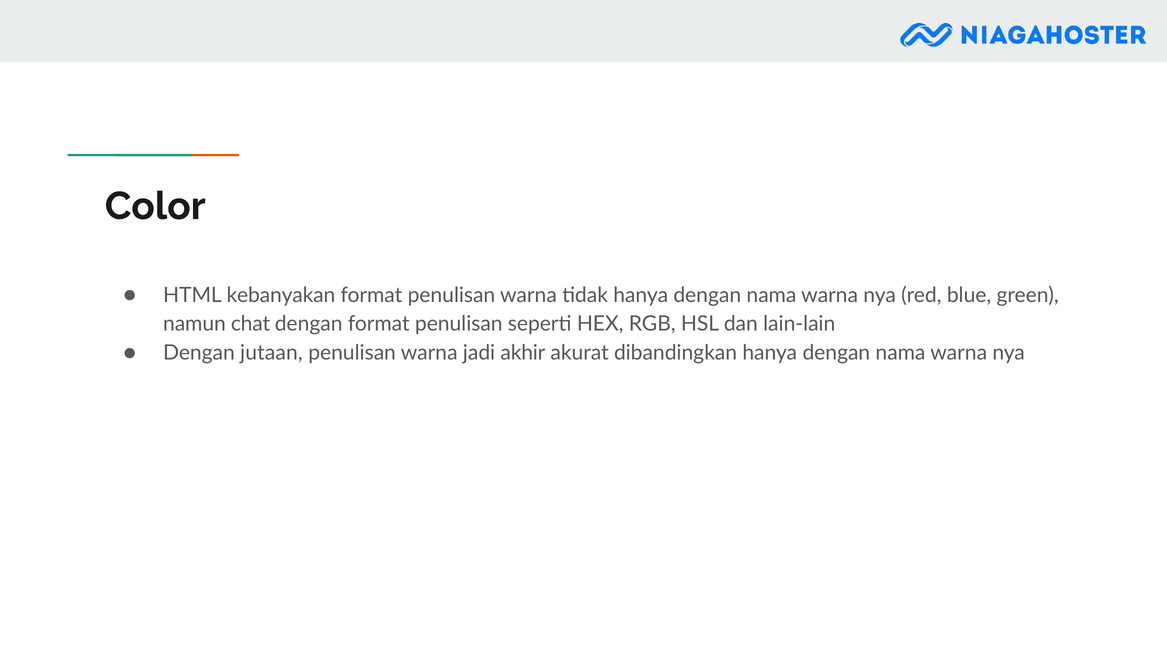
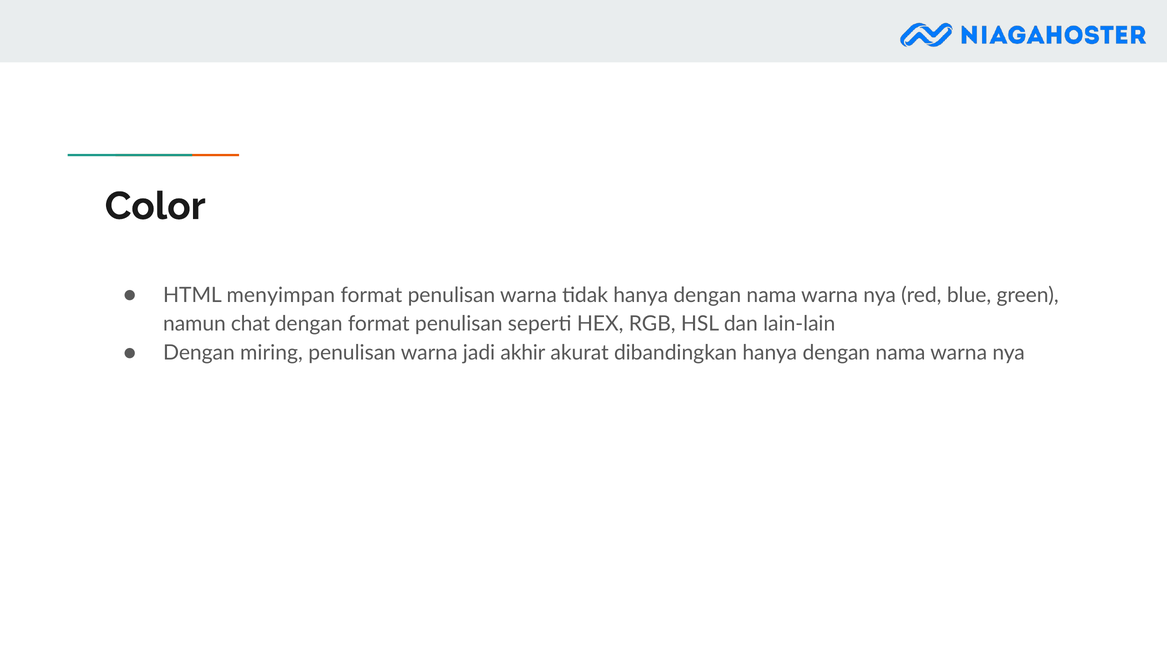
kebanyakan: kebanyakan -> menyimpan (281, 295)
jutaan: jutaan -> miring (272, 353)
